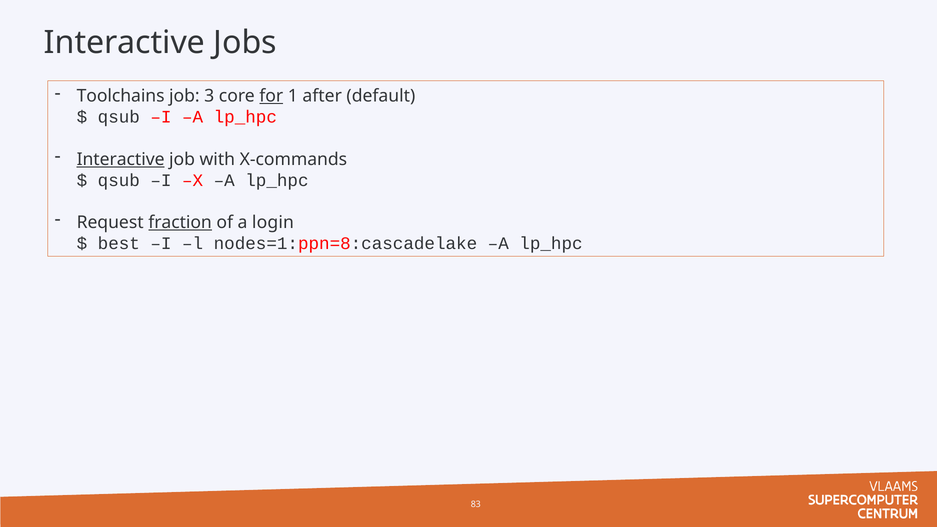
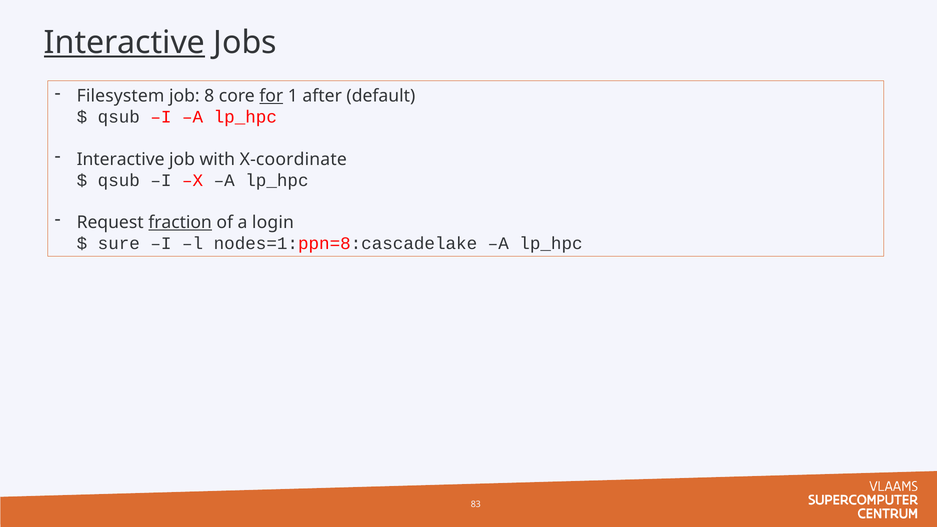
Interactive underline: none -> present (124, 43)
Toolchains: Toolchains -> Filesystem (121, 96)
3: 3 -> 8 (209, 96)
Interactive underline: present -> none (121, 159)
X-commands: X-commands -> X-coordinate (293, 159)
best: best -> sure (119, 244)
